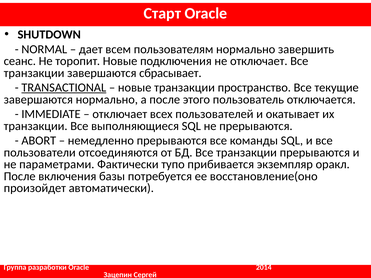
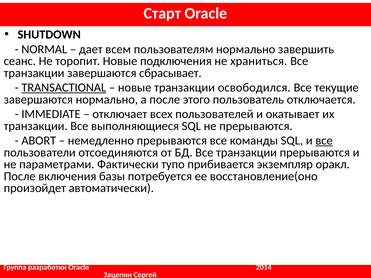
не отключает: отключает -> храниться (259, 61)
пространство: пространство -> освободился (254, 88)
все underline: none -> present (324, 141)
